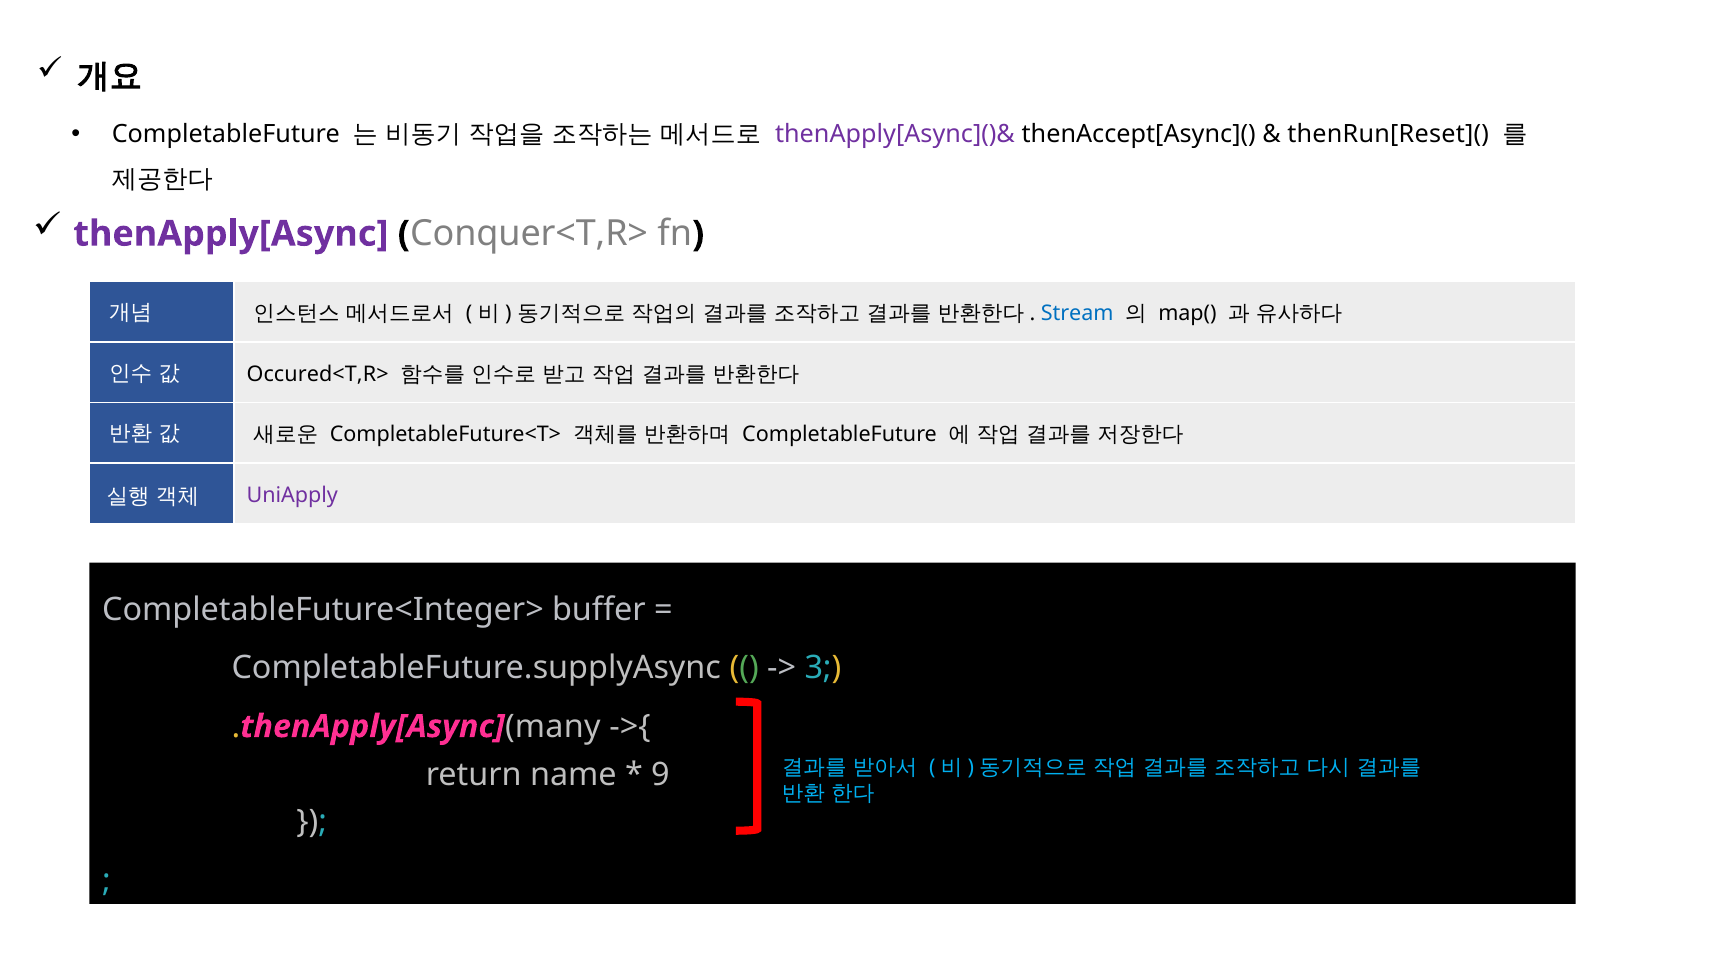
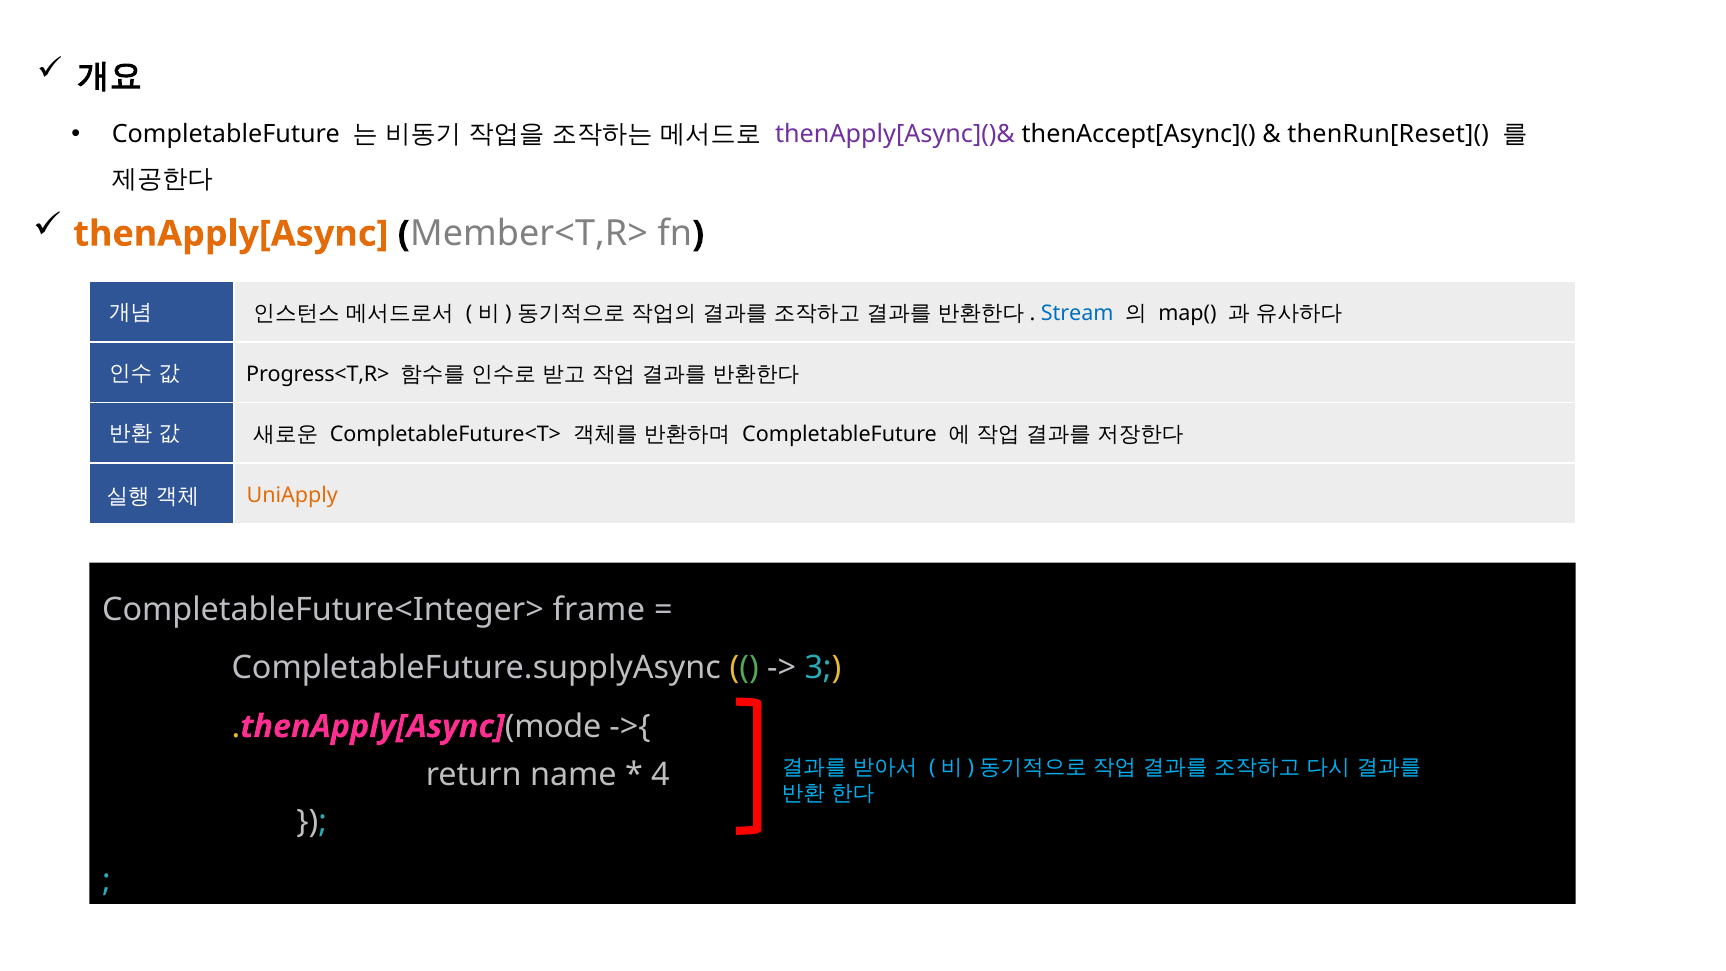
thenApply[Async colour: purple -> orange (231, 234)
Conquer<T,R>: Conquer<T,R> -> Member<T,R> (529, 234)
Occured<T,R>: Occured<T,R> -> Progress<T,R> (318, 374)
UniApply colour: purple -> orange (292, 495)
buffer: buffer -> frame (599, 610)
many: many -> mode (553, 726)
9: 9 -> 4 (660, 774)
